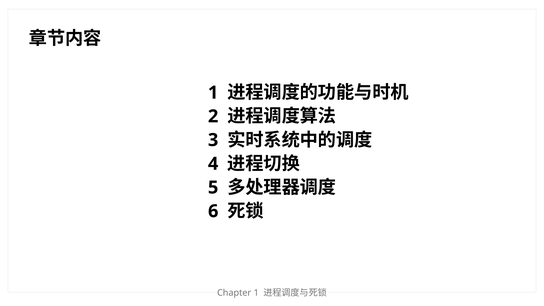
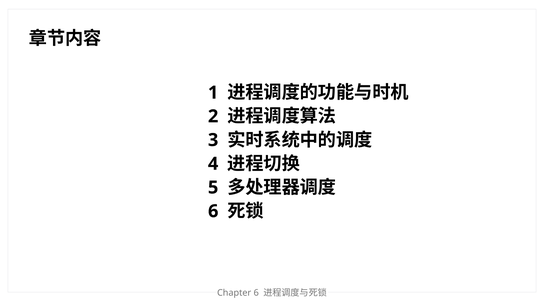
Chapter 1: 1 -> 6 (256, 293)
